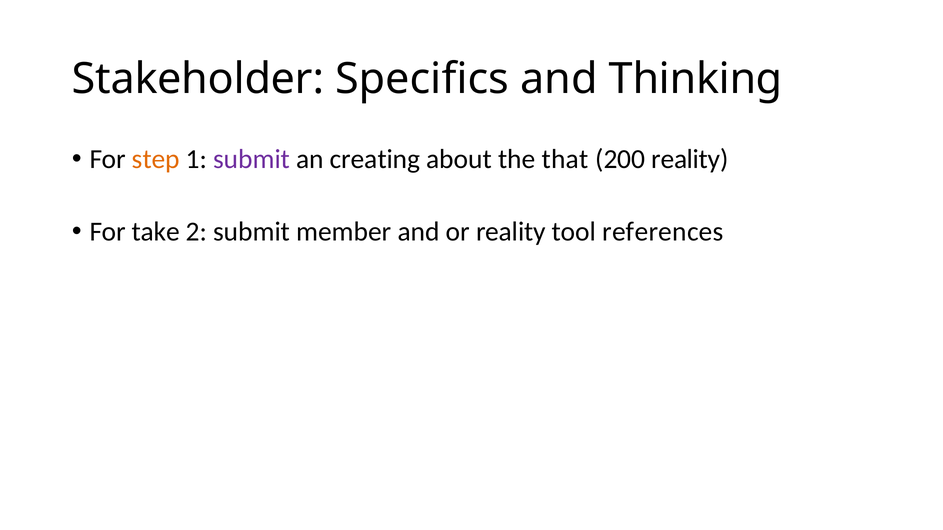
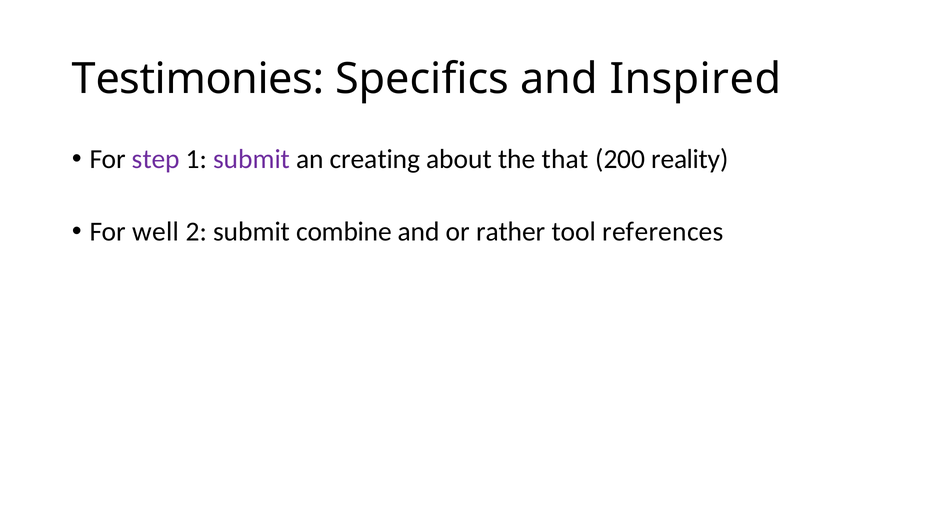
Stakeholder: Stakeholder -> Testimonies (198, 79)
Thinking: Thinking -> Inspired (695, 79)
step colour: orange -> purple (156, 159)
take: take -> well (156, 232)
member: member -> combine (344, 232)
or reality: reality -> rather (511, 232)
